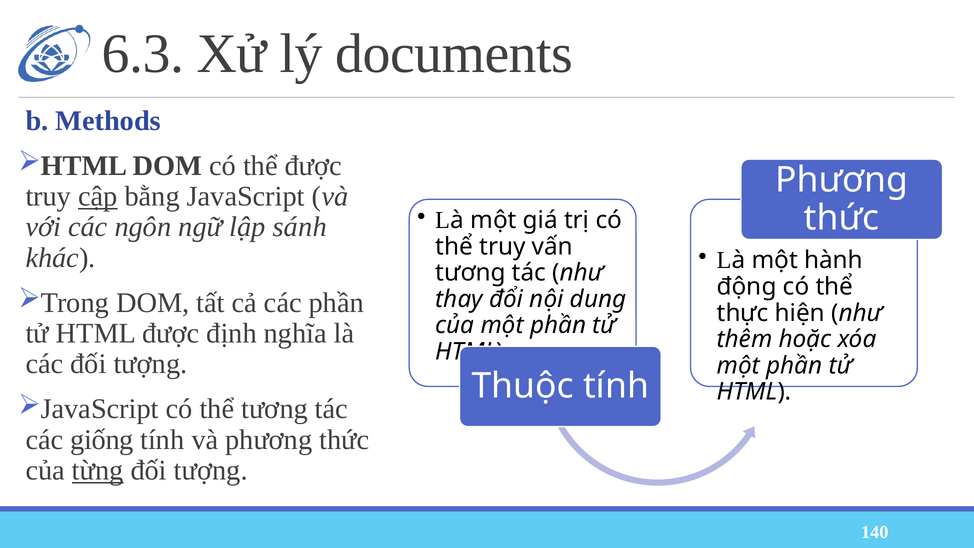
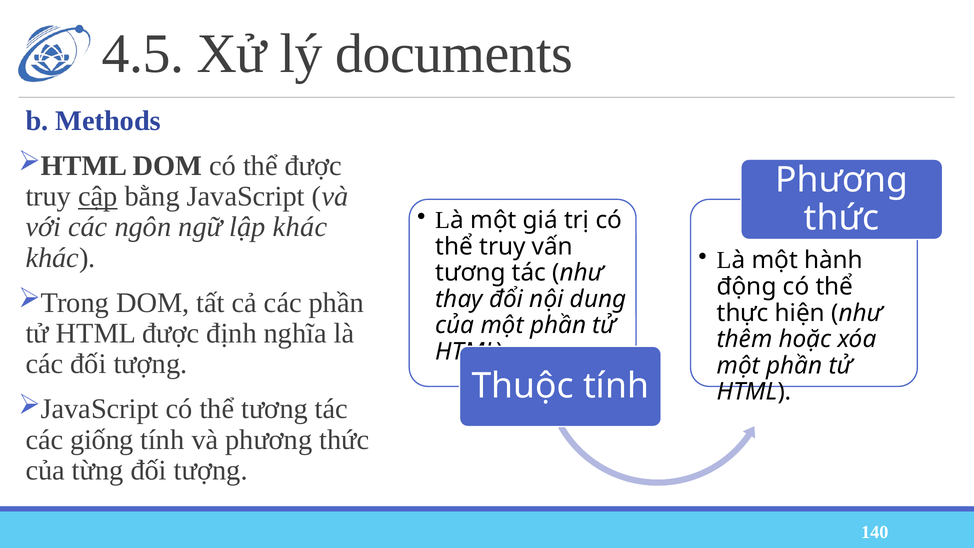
6.3: 6.3 -> 4.5 (143, 54)
lập sánh: sánh -> khác (300, 227)
từng underline: present -> none (98, 470)
